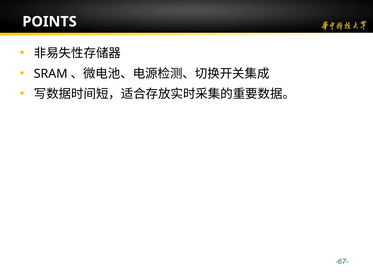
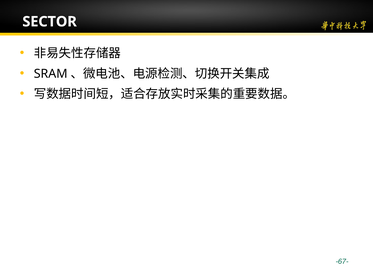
POINTS: POINTS -> SECTOR (50, 22)
